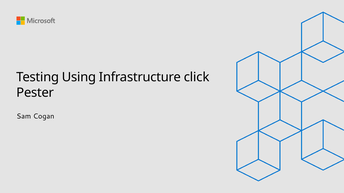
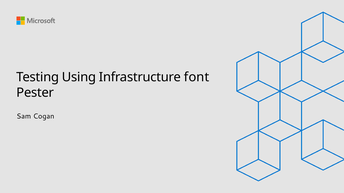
click: click -> font (197, 77)
